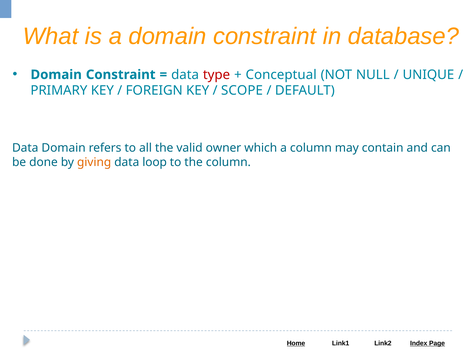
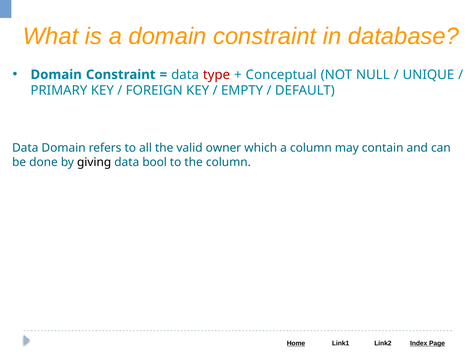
SCOPE: SCOPE -> EMPTY (242, 91)
giving colour: orange -> black (94, 162)
loop: loop -> bool (155, 162)
